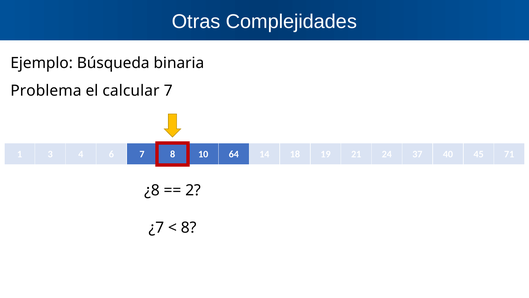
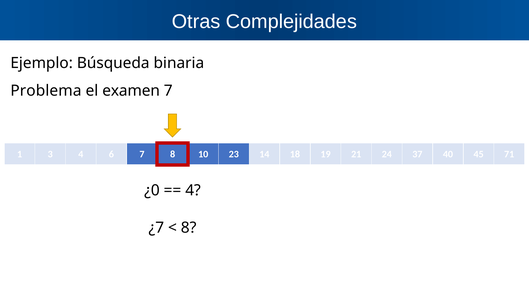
calcular: calcular -> examen (131, 91)
64: 64 -> 23 (234, 154)
¿8: ¿8 -> ¿0 (152, 190)
2: 2 -> 4 (193, 190)
